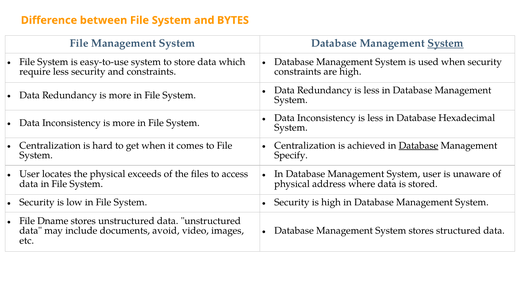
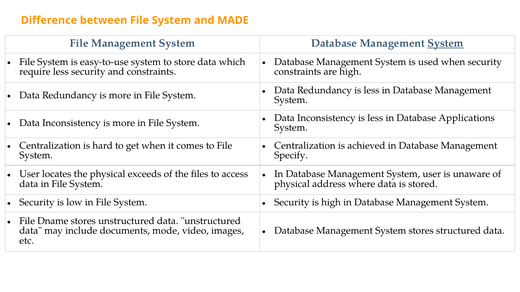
BYTES: BYTES -> MADE (233, 20)
Hexadecimal: Hexadecimal -> Applications (467, 118)
Database underline: present -> none (419, 146)
avoid: avoid -> mode (166, 231)
